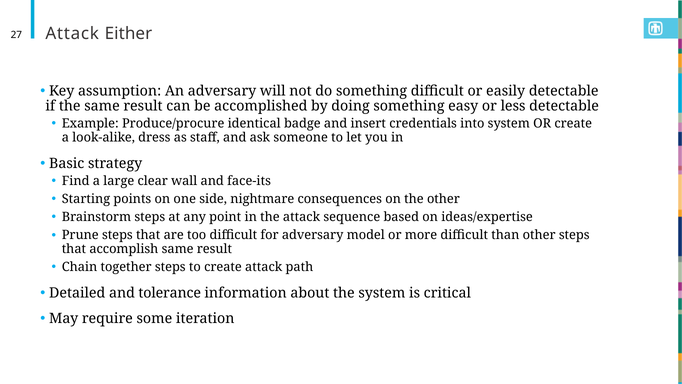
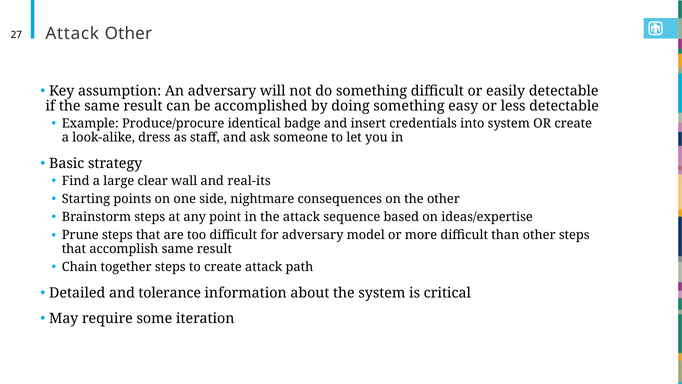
Attack Either: Either -> Other (128, 34)
face-its: face-its -> real-its (249, 181)
